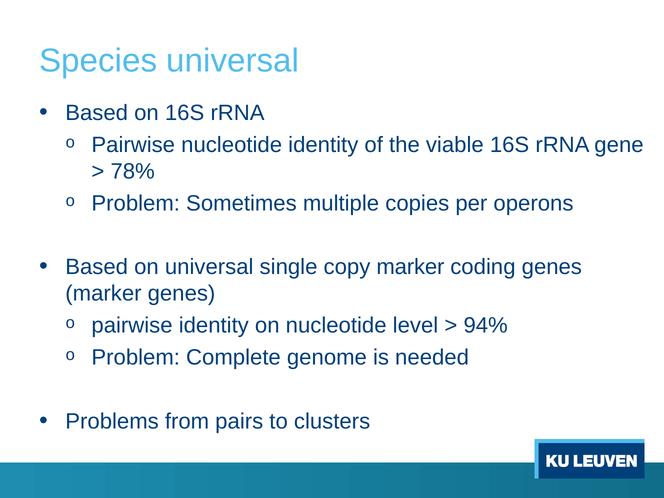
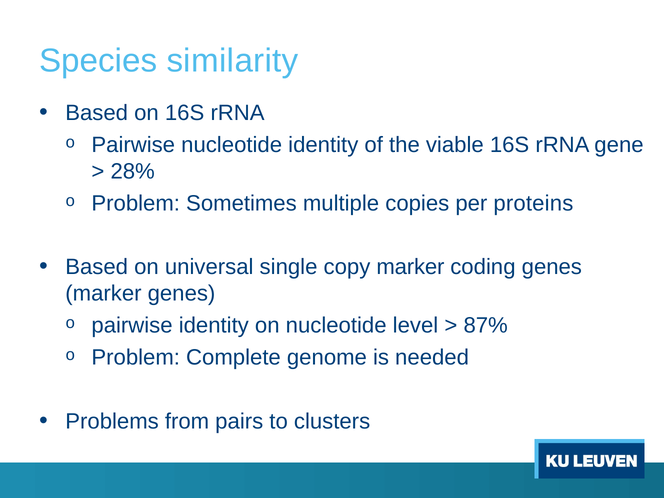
Species universal: universal -> similarity (233, 61)
78%: 78% -> 28% (133, 171)
operons: operons -> proteins (533, 203)
94%: 94% -> 87% (486, 326)
